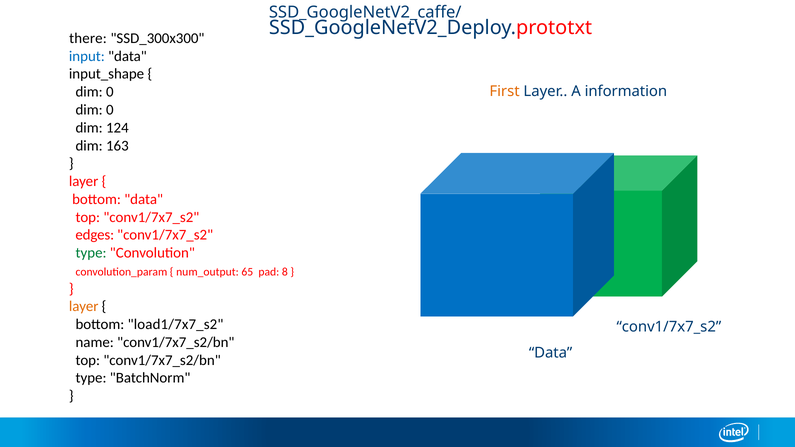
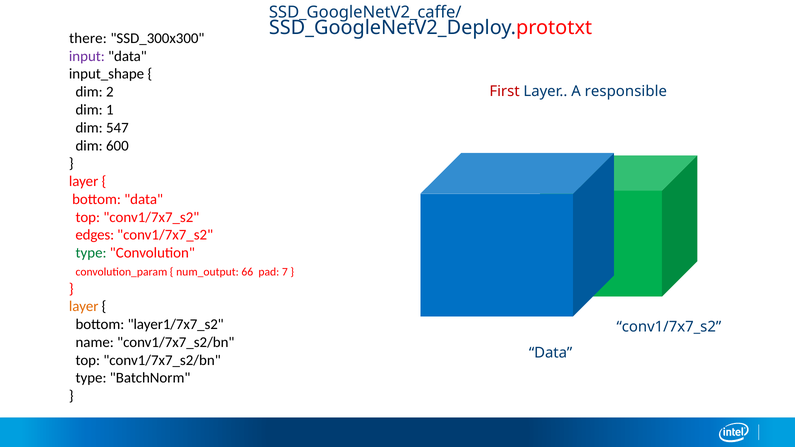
input colour: blue -> purple (87, 56)
0: 0 -> 2 (110, 92)
First colour: orange -> red (505, 92)
information: information -> responsible (626, 92)
0: 0 -> 1 (110, 110)
124: 124 -> 547 (117, 128)
163: 163 -> 600 (117, 146)
65: 65 -> 66 (247, 272)
8: 8 -> 7 (285, 272)
load1/7x7_s2: load1/7x7_s2 -> layer1/7x7_s2 (176, 325)
